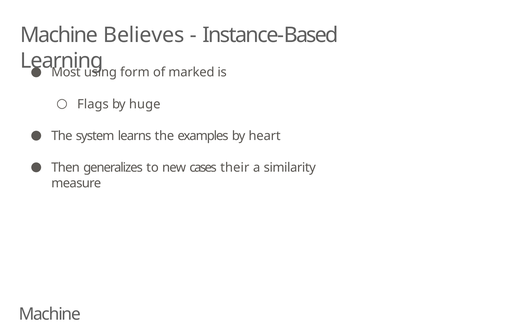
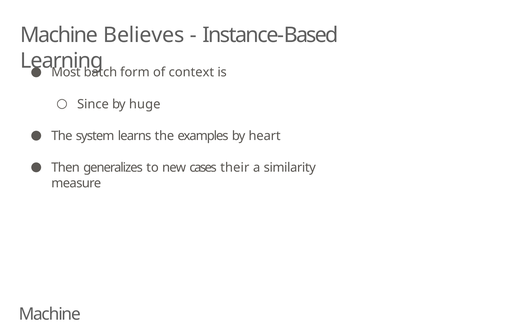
using: using -> batch (100, 73)
marked: marked -> context (191, 73)
Flags: Flags -> Since (93, 104)
